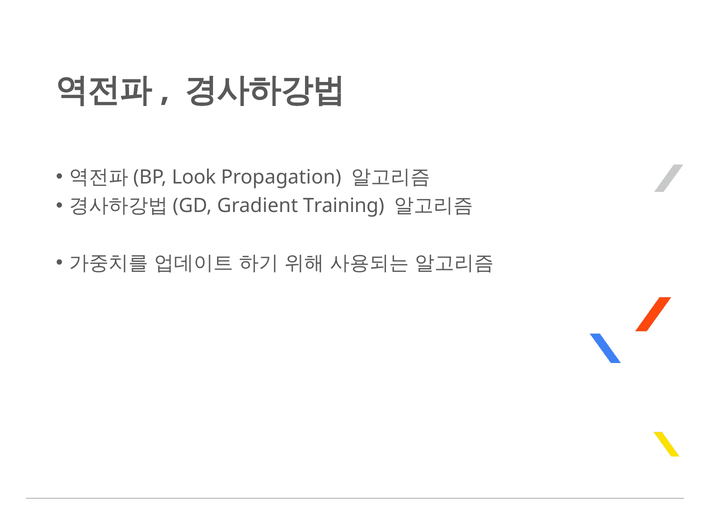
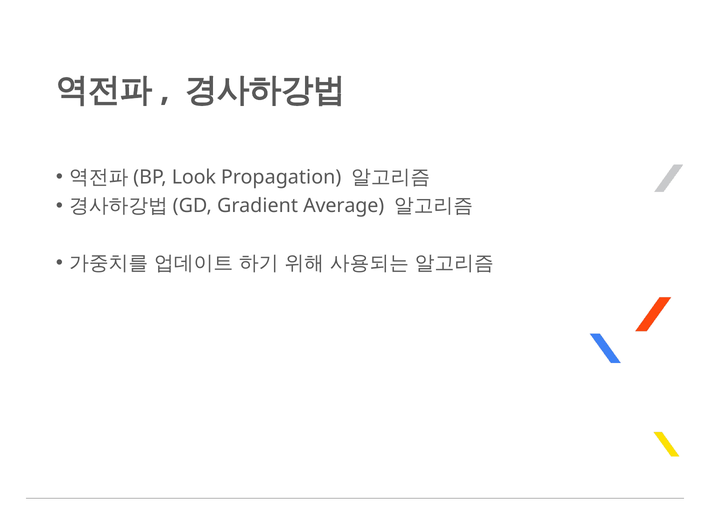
Training: Training -> Average (344, 206)
